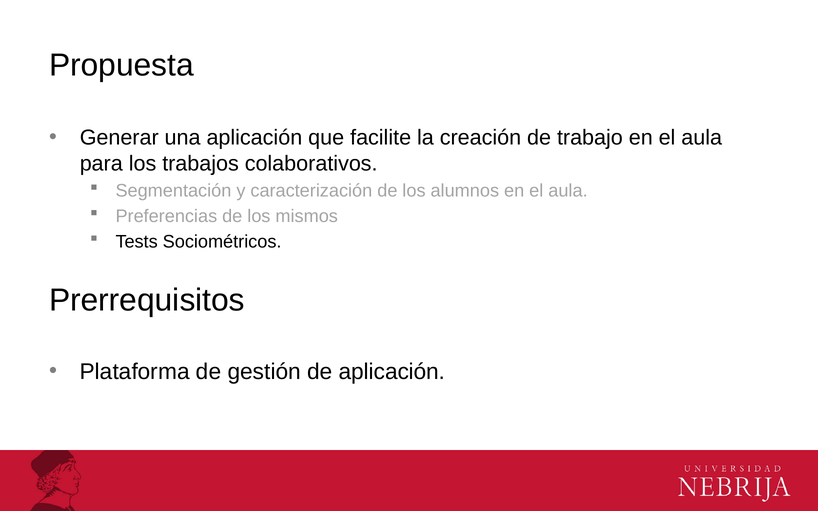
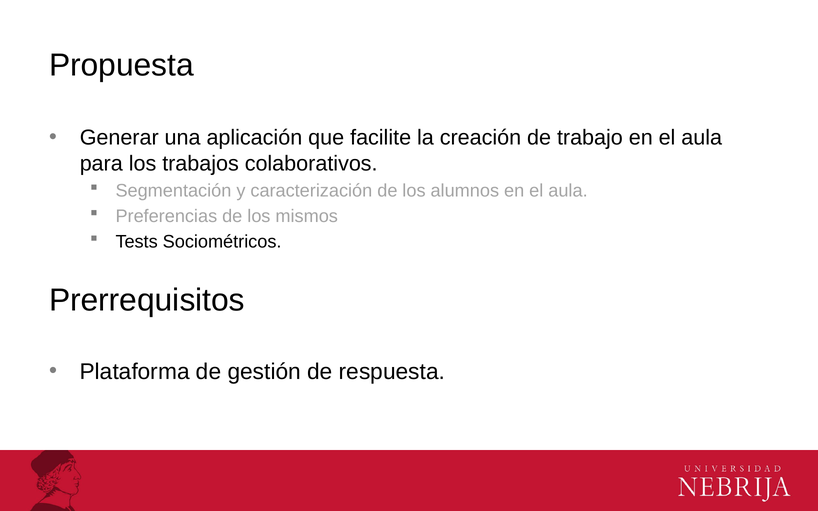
de aplicación: aplicación -> respuesta (392, 372)
